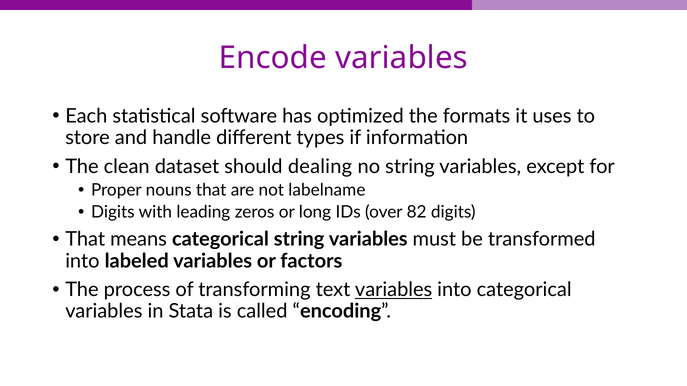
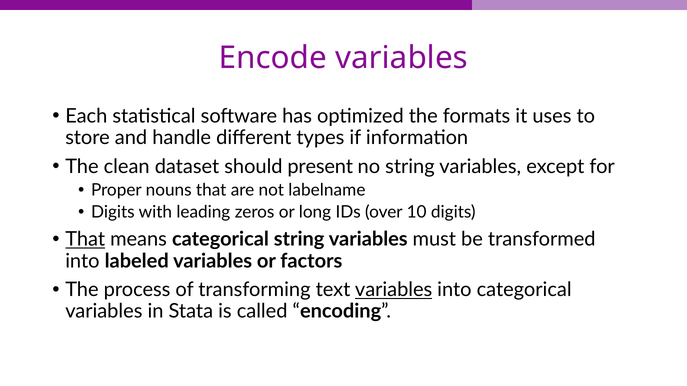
dealing: dealing -> present (320, 167)
82: 82 -> 10 (417, 212)
That underline: none -> present (85, 240)
